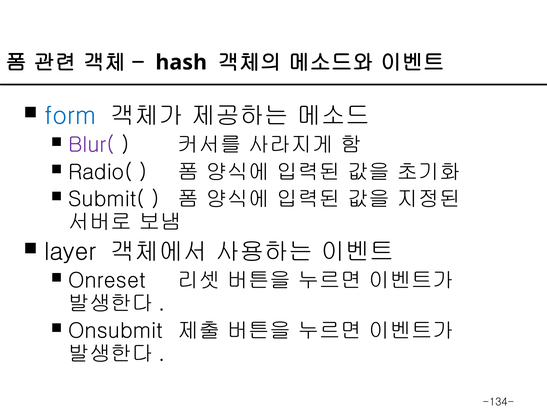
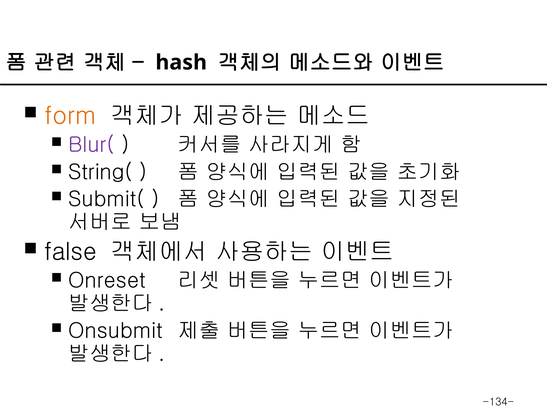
form colour: blue -> orange (70, 116)
Radio(: Radio( -> String( (100, 172)
layer: layer -> false (70, 252)
